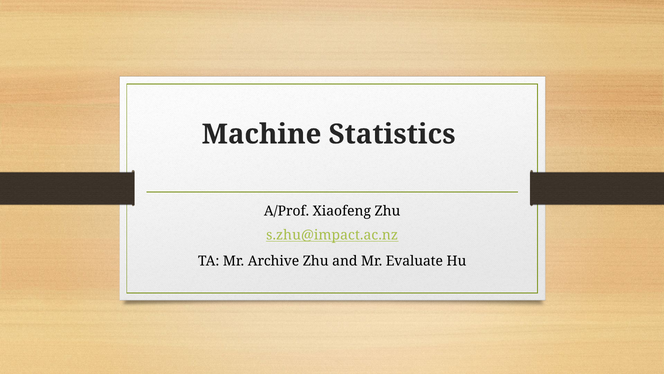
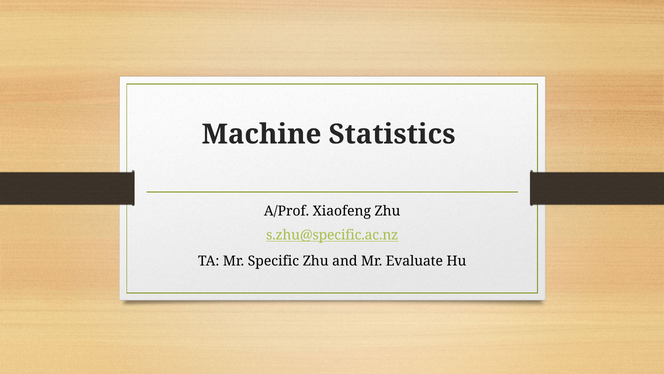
s.zhu@impact.ac.nz: s.zhu@impact.ac.nz -> s.zhu@specific.ac.nz (332, 235)
Archive: Archive -> Specific (273, 261)
